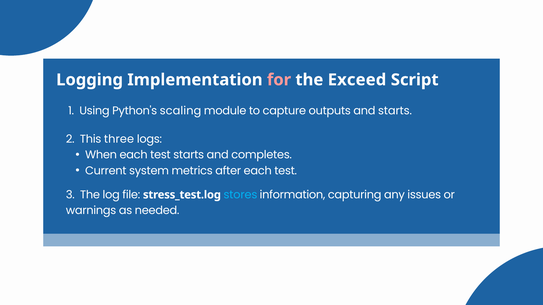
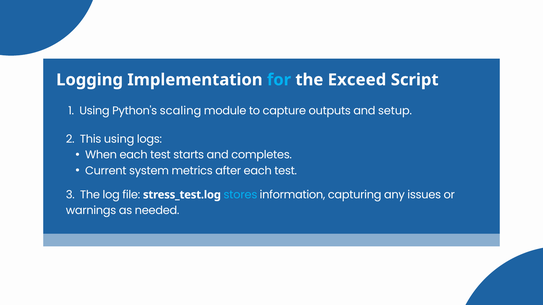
for colour: pink -> light blue (279, 80)
and starts: starts -> setup (395, 111)
This three: three -> using (119, 139)
